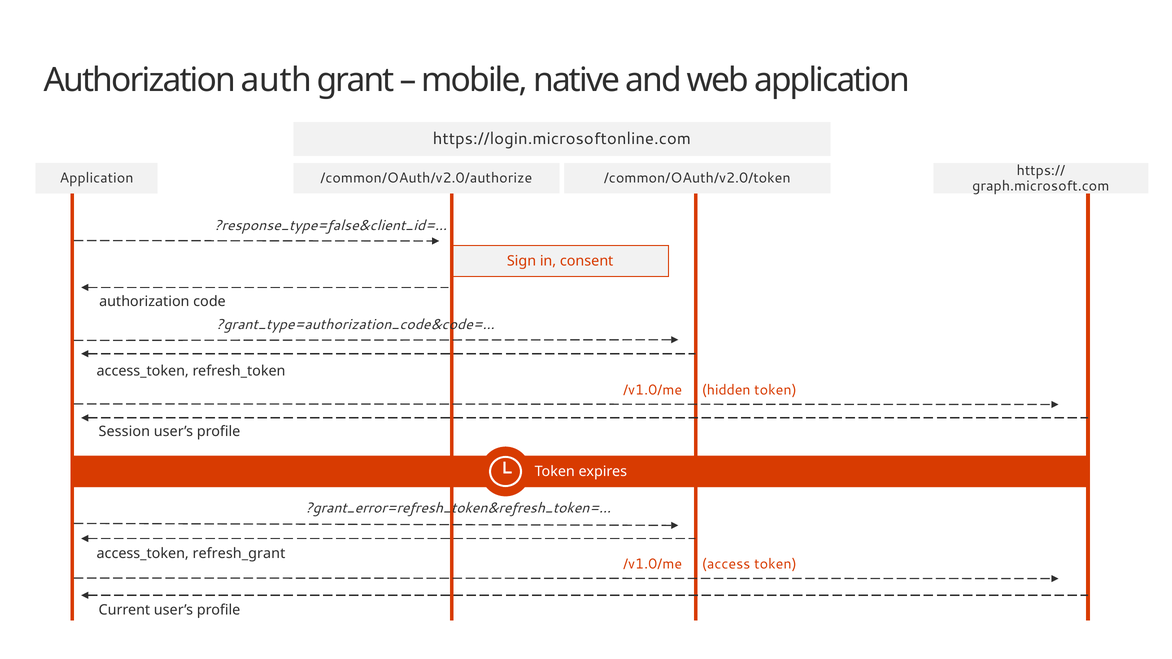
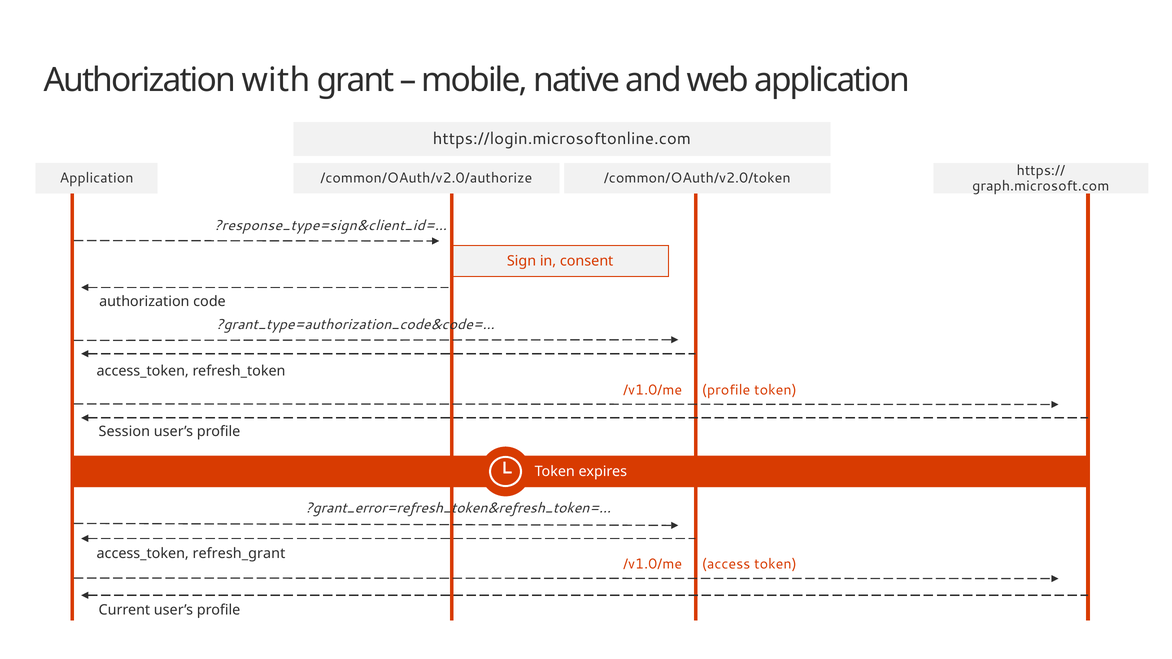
auth: auth -> with (276, 80)
?response_type=false&client_id=…: ?response_type=false&client_id=… -> ?response_type=sign&client_id=… (331, 226)
/v1.0/me hidden: hidden -> profile (726, 390)
